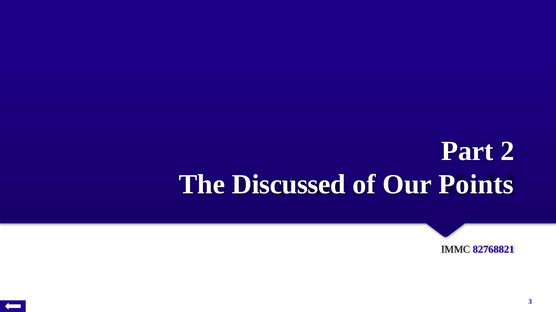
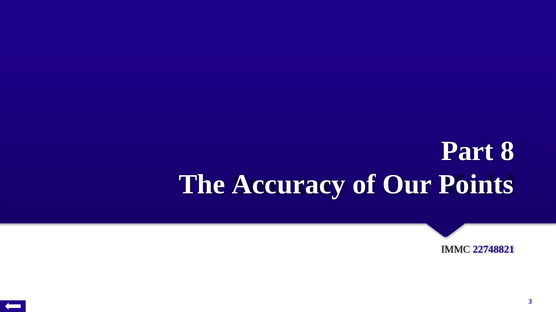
2: 2 -> 8 (507, 151)
Discussed: Discussed -> Accuracy (289, 185)
82768821: 82768821 -> 22748821 (494, 250)
